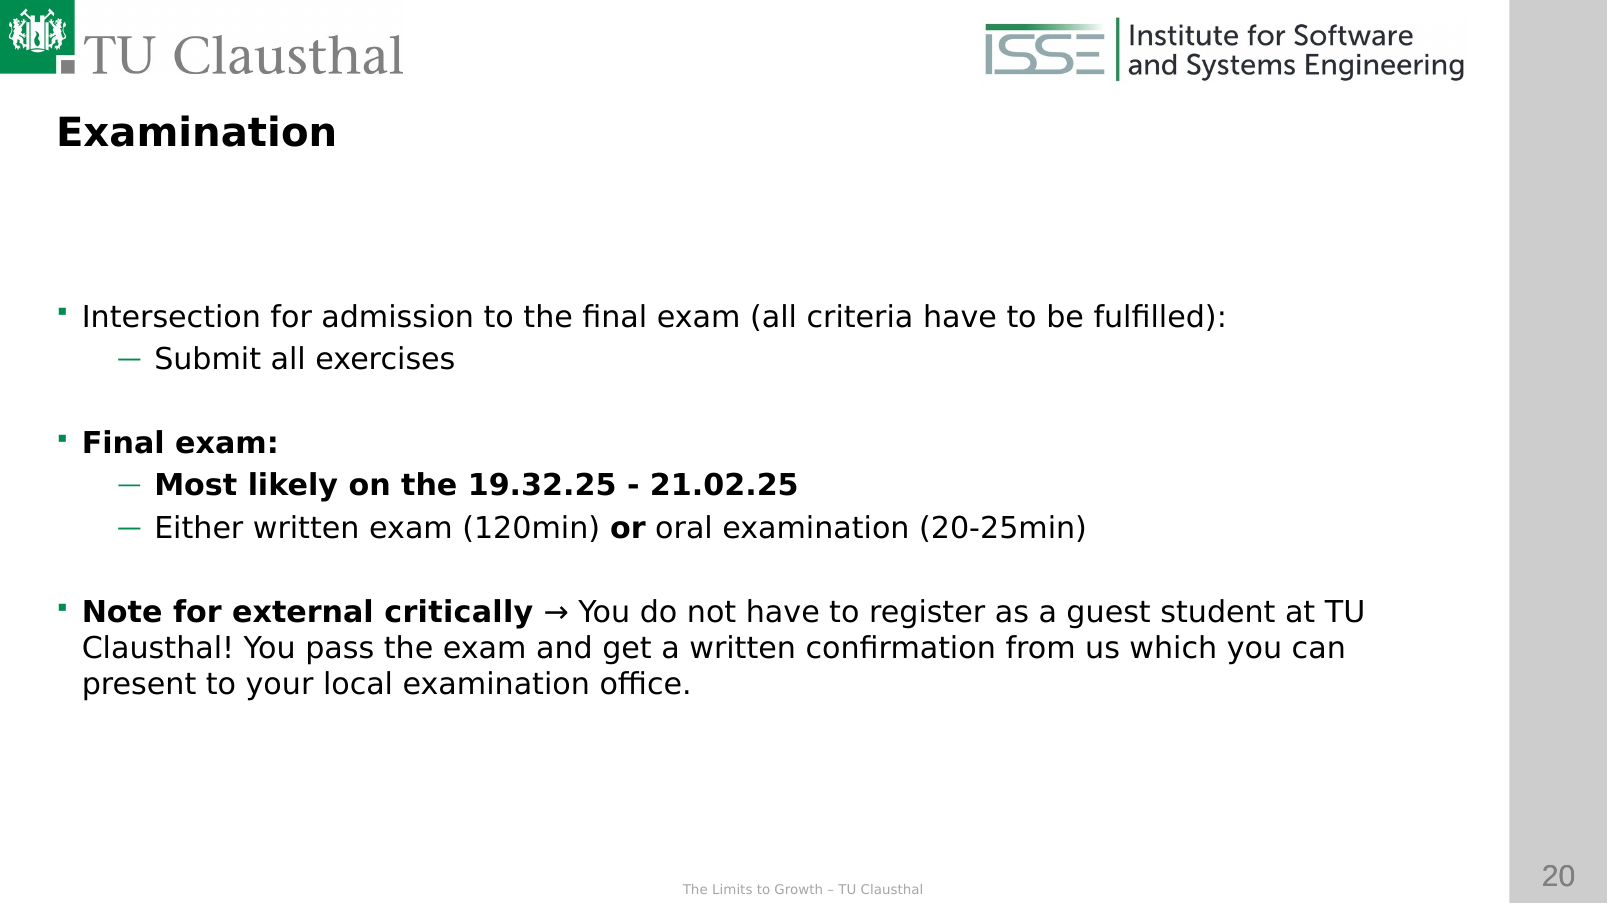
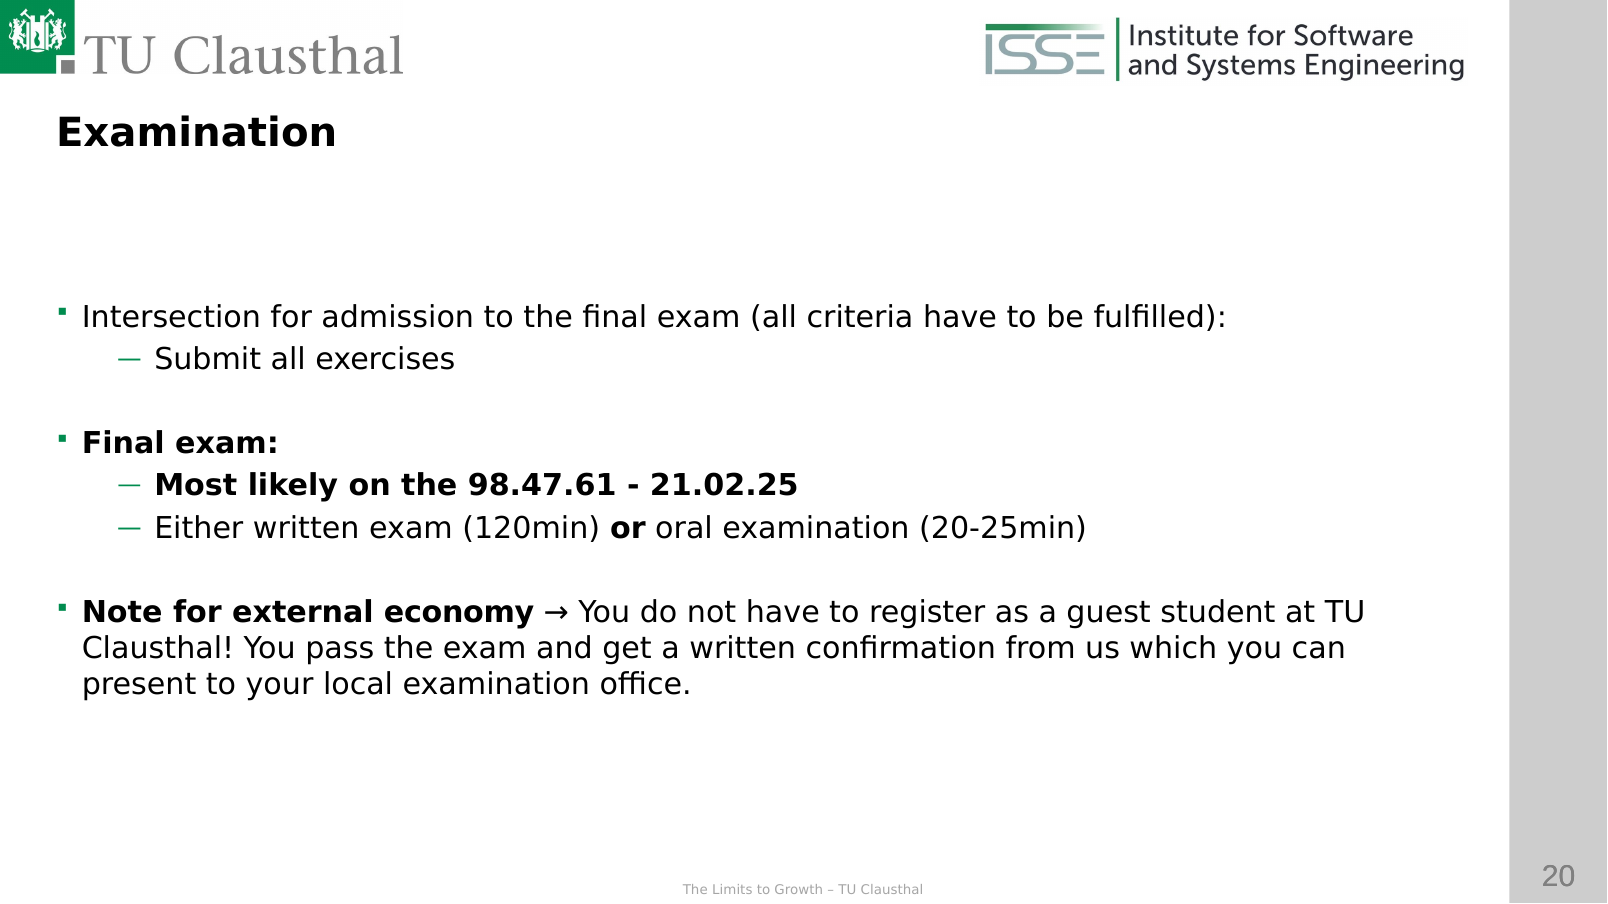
19.32.25: 19.32.25 -> 98.47.61 (542, 486)
critically: critically -> economy (459, 613)
